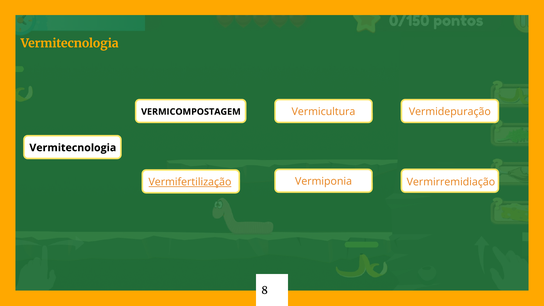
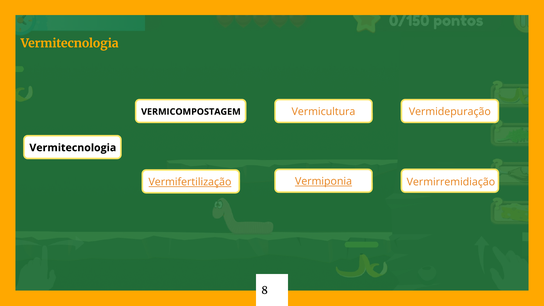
Vermiponia underline: none -> present (323, 181)
